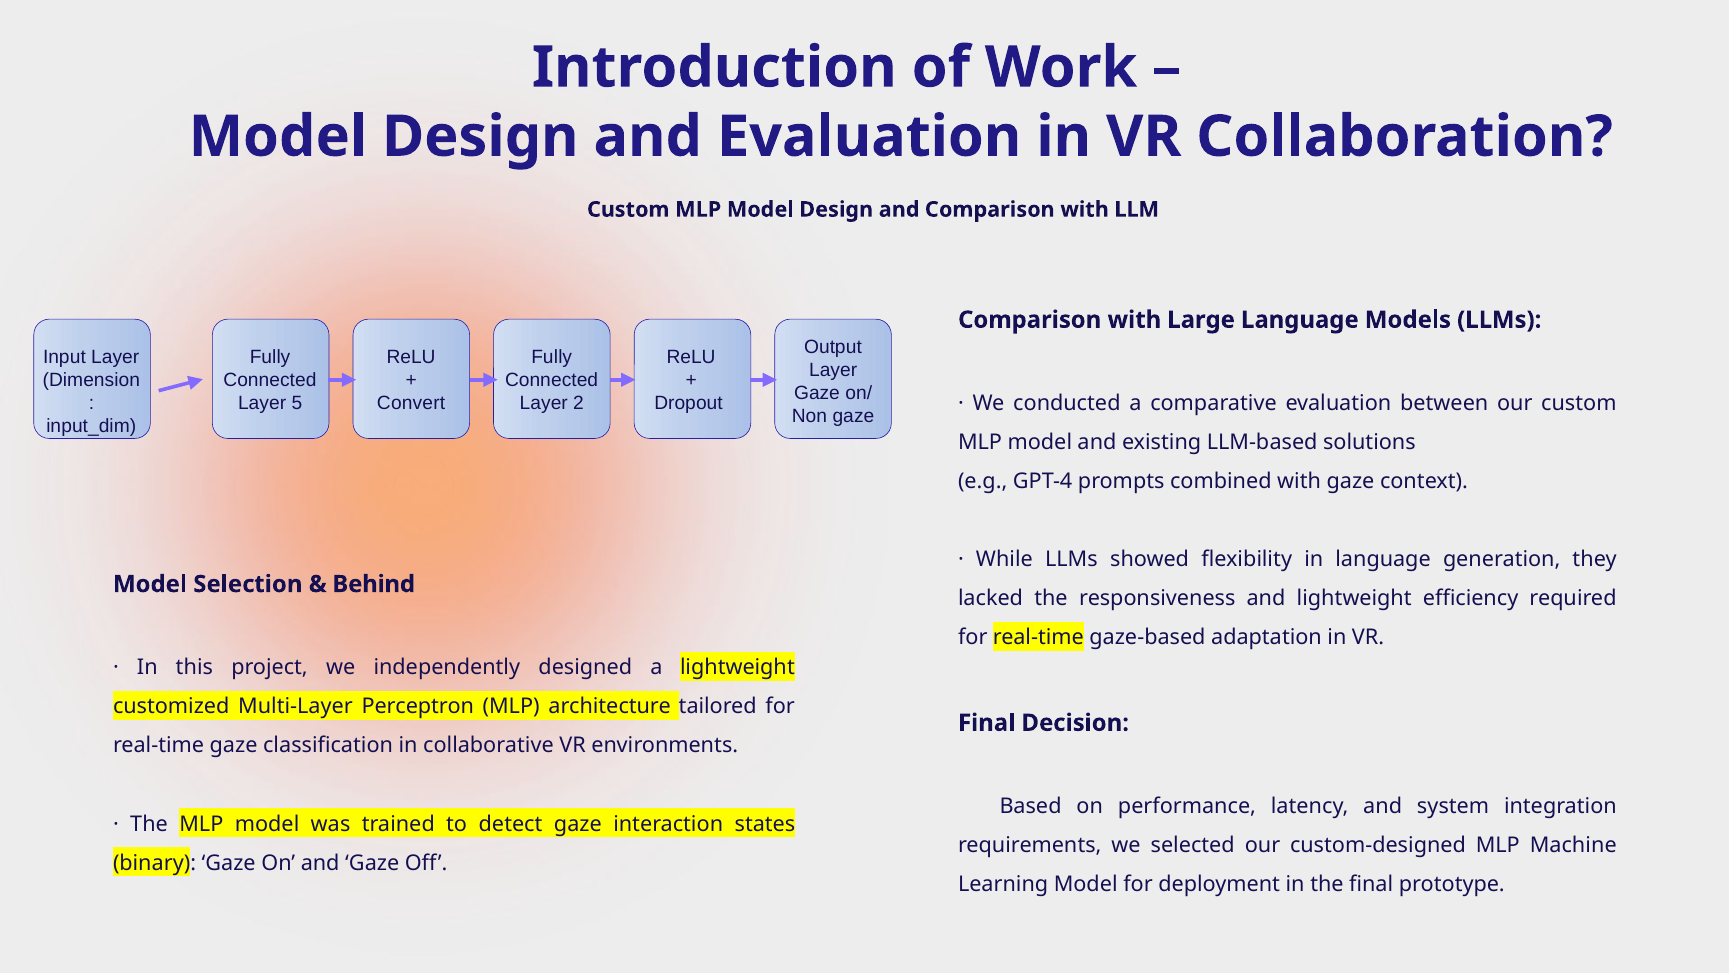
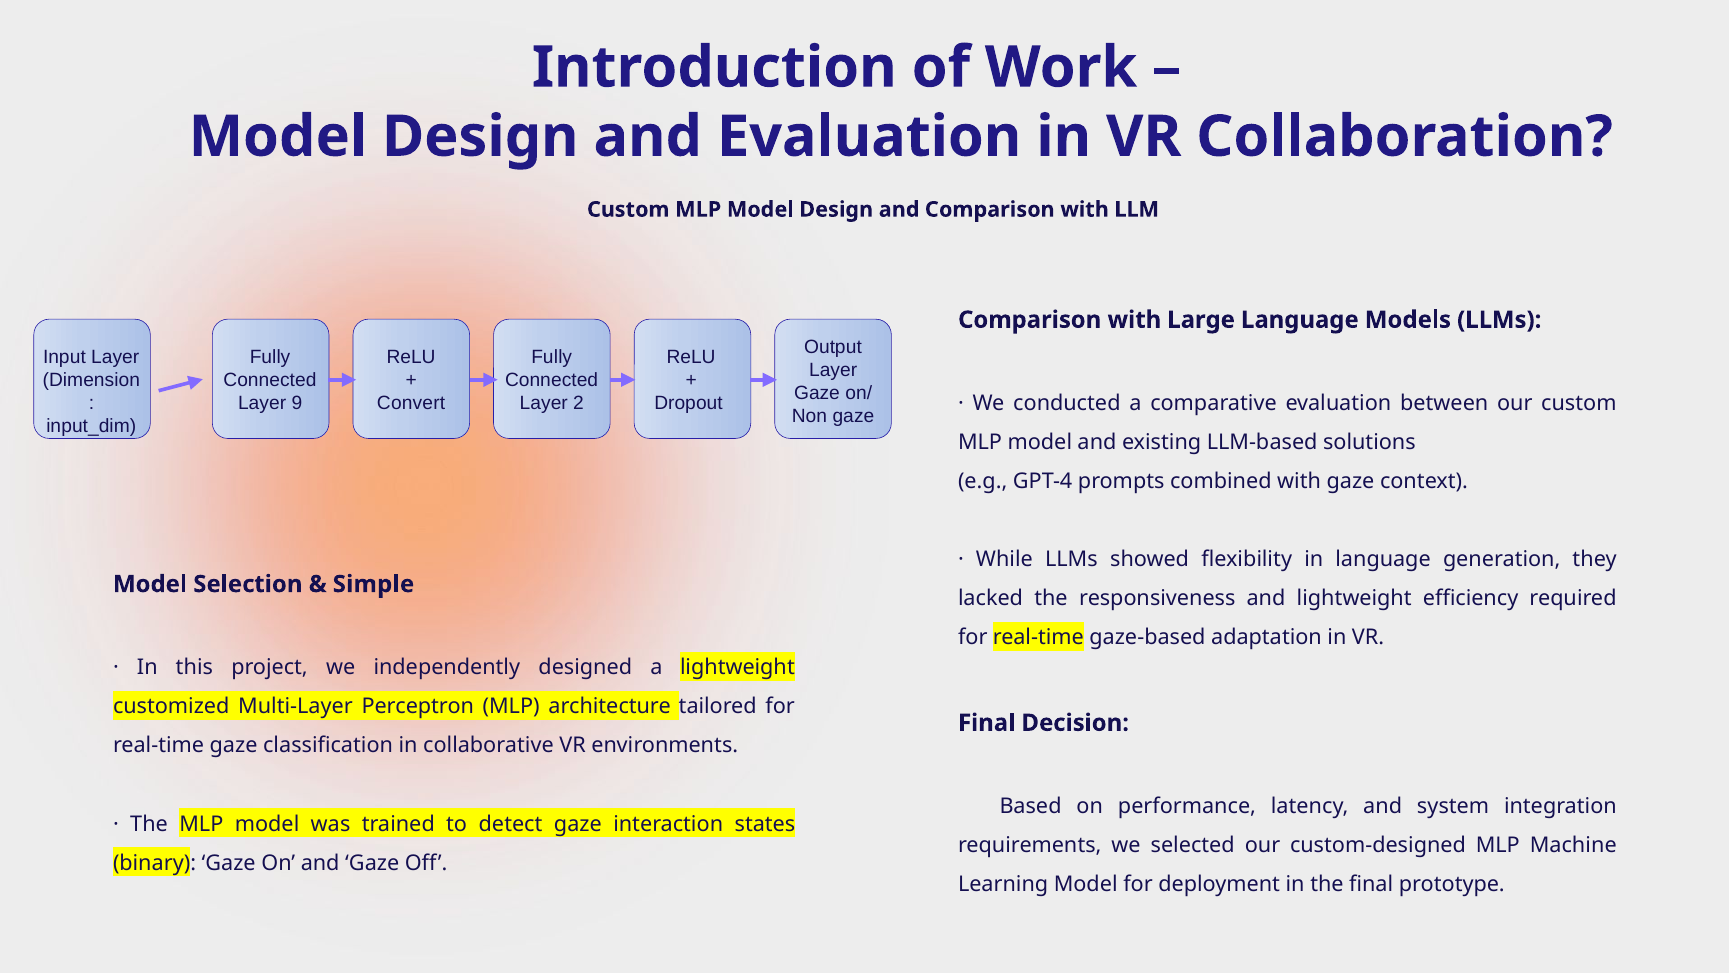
5: 5 -> 9 (297, 403)
Behind: Behind -> Simple (373, 584)
